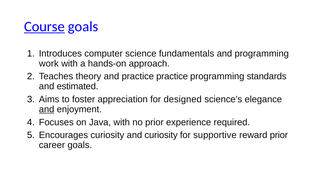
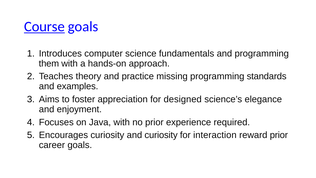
work: work -> them (49, 63)
practice practice: practice -> missing (172, 76)
estimated: estimated -> examples (78, 86)
and underline: present -> none (47, 109)
supportive: supportive -> interaction (215, 135)
